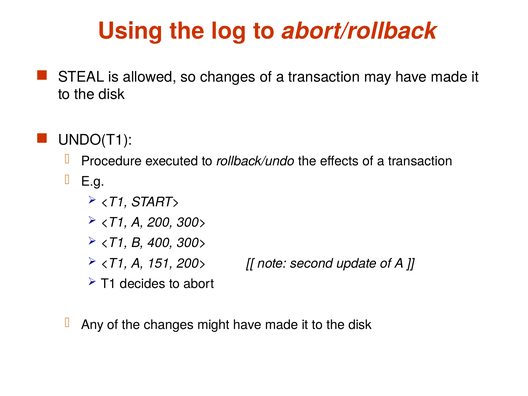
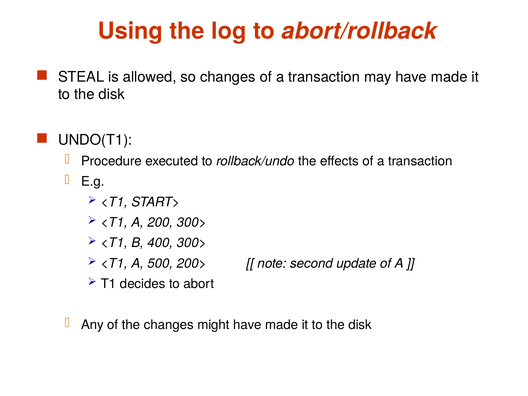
151: 151 -> 500 (160, 263)
